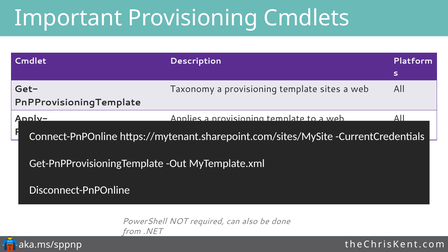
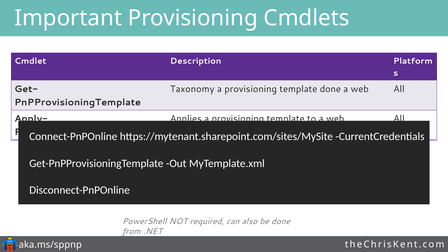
template sites: sites -> done (330, 89)
